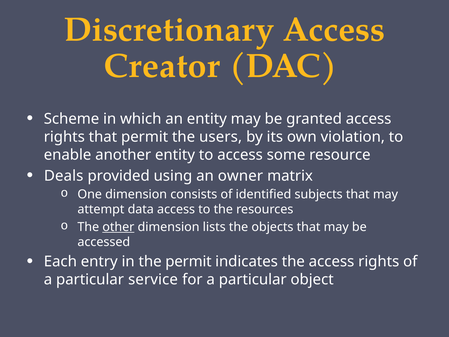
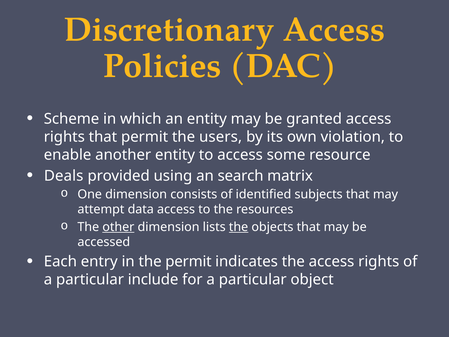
Creator: Creator -> Policies (162, 66)
owner: owner -> search (241, 176)
the underline: none -> present (239, 227)
service: service -> include (153, 279)
